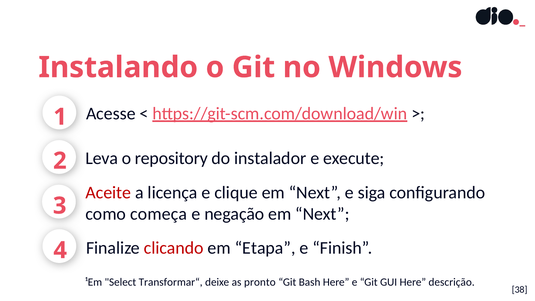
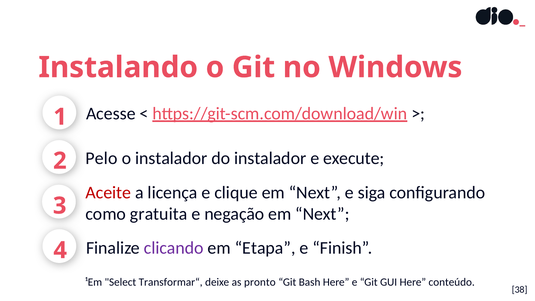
Leva: Leva -> Pelo (102, 158)
o repository: repository -> instalador (171, 158)
começa: começa -> gratuita (159, 214)
clicando colour: red -> purple (174, 248)
descrição: descrição -> conteúdo (452, 282)
